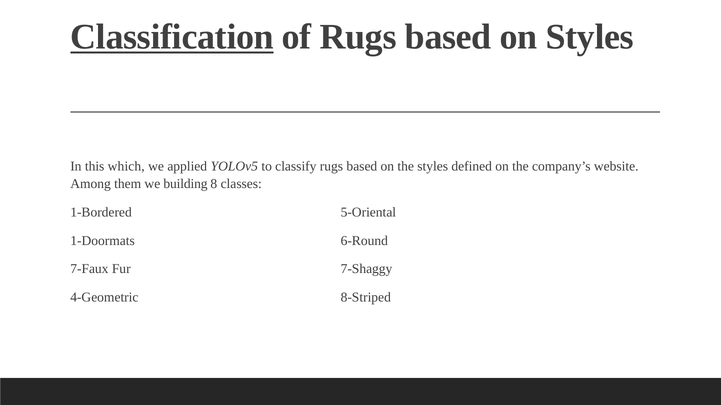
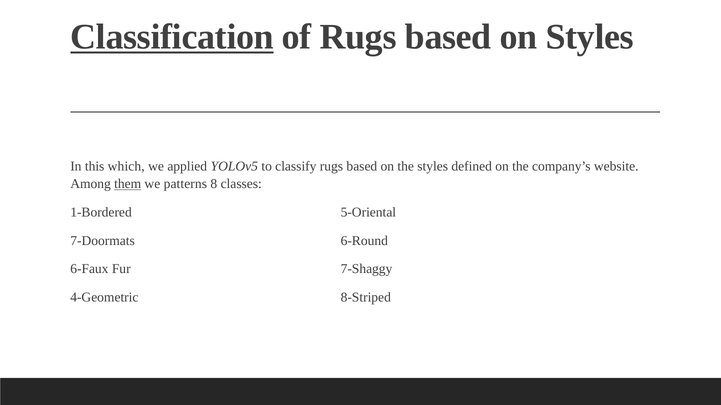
them underline: none -> present (128, 184)
building: building -> patterns (185, 184)
1-Doormats: 1-Doormats -> 7-Doormats (103, 241)
7-Faux: 7-Faux -> 6-Faux (89, 269)
